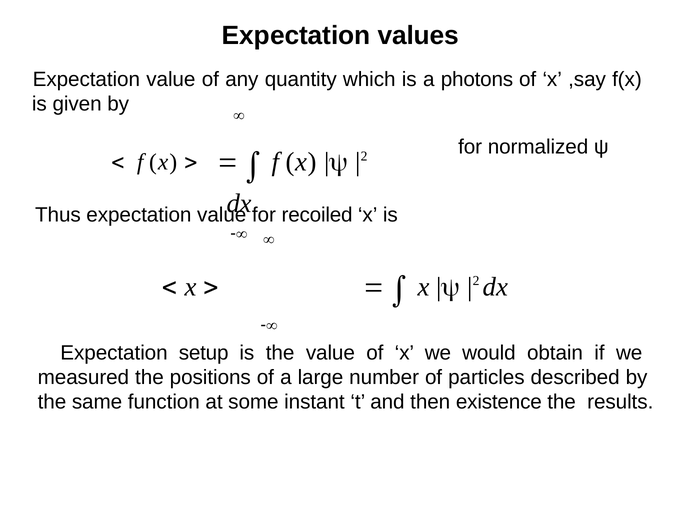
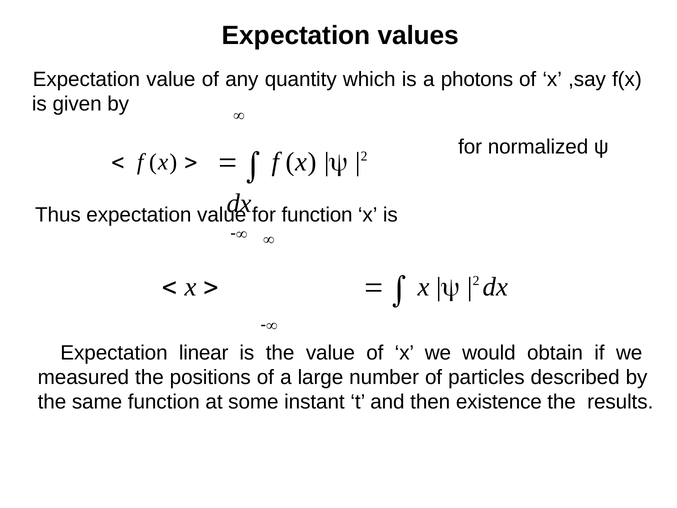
for recoiled: recoiled -> function (317, 215)
setup: setup -> linear (204, 353)
